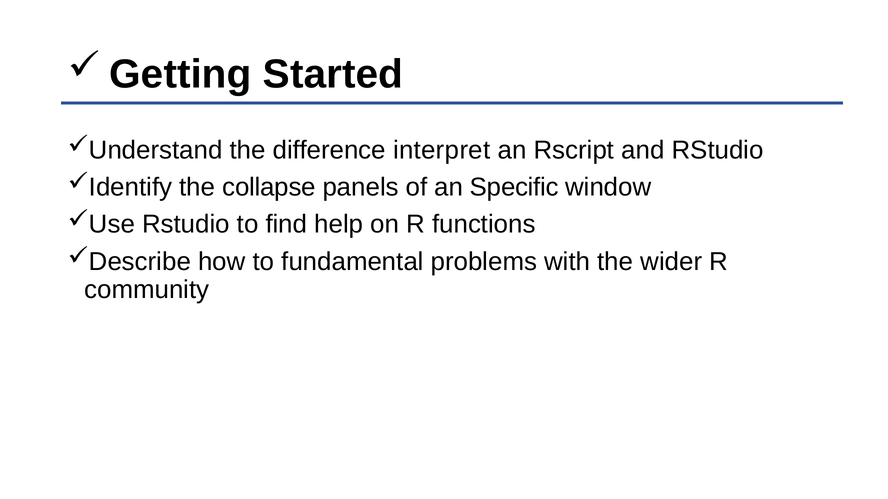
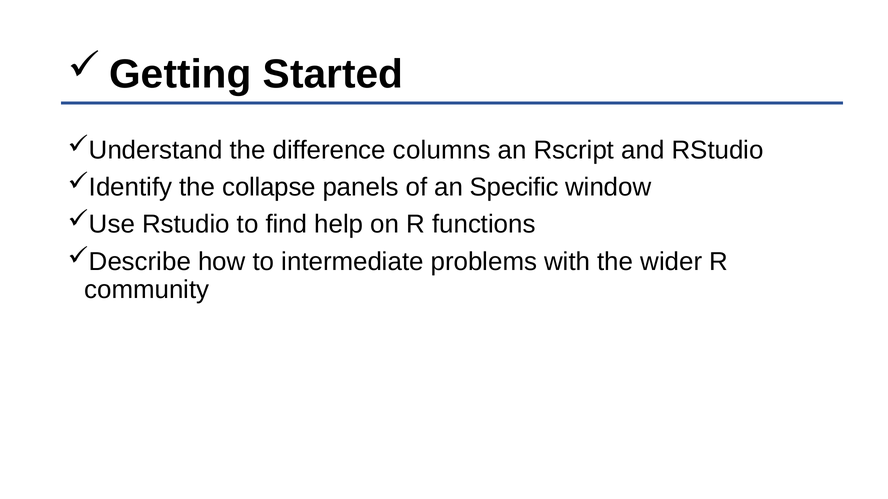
interpret: interpret -> columns (442, 150)
fundamental: fundamental -> intermediate (353, 262)
